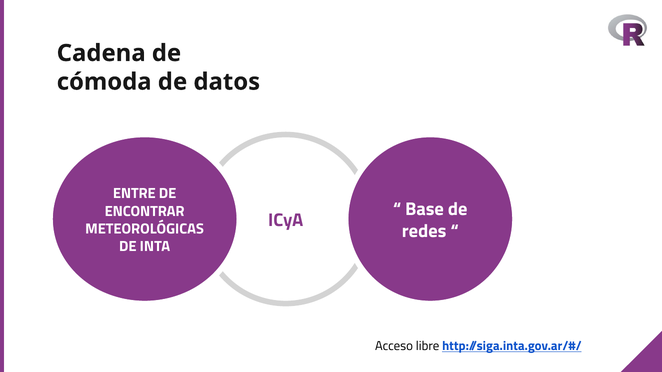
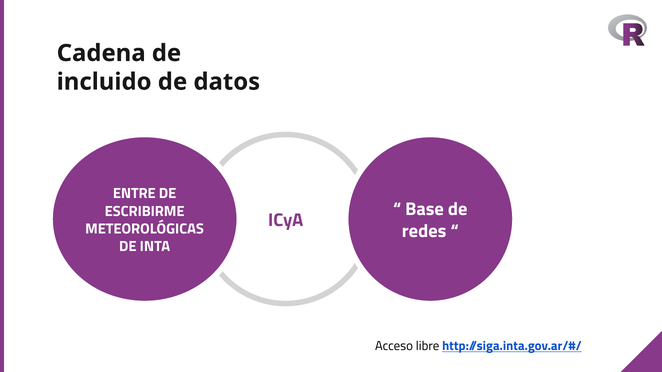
cómoda: cómoda -> incluido (104, 82)
ENCONTRAR: ENCONTRAR -> ESCRIBIRME (145, 211)
